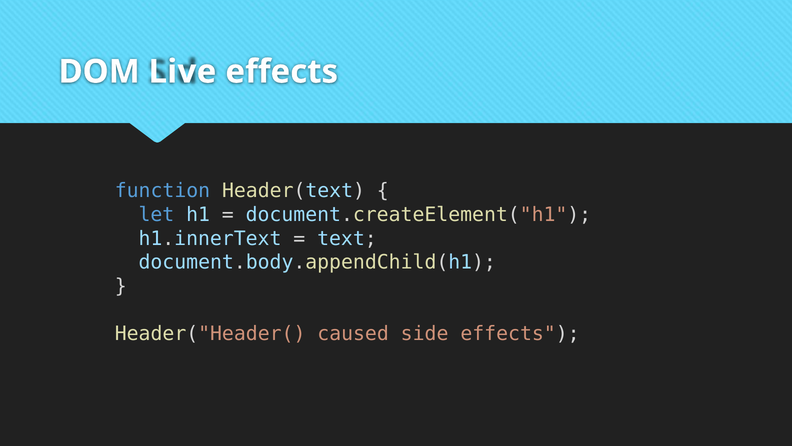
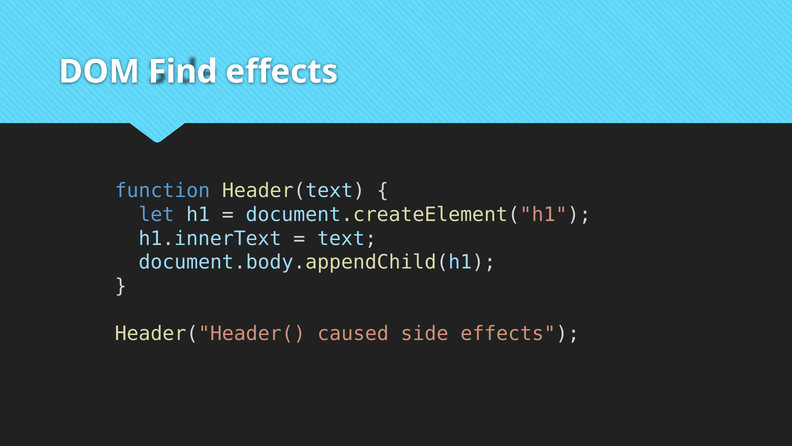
Live: Live -> Find (183, 72)
